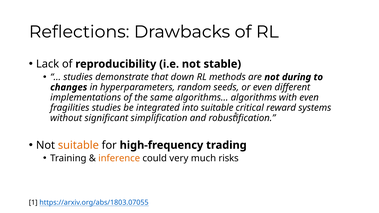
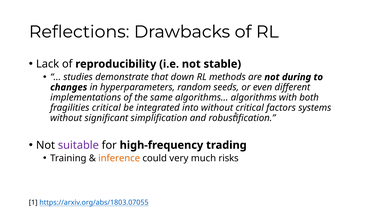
with even: even -> both (309, 98)
fragilities studies: studies -> critical (106, 108)
into suitable: suitable -> without (217, 108)
reward: reward -> factors (281, 108)
suitable colour: orange -> purple (78, 145)
